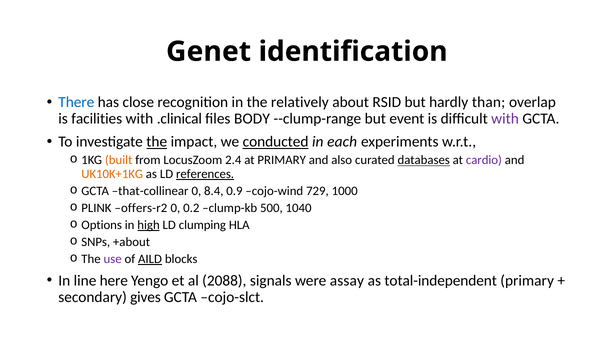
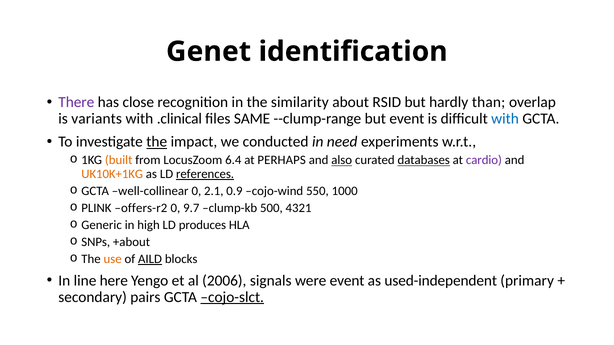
There colour: blue -> purple (76, 102)
relatively: relatively -> similarity (300, 102)
facilities: facilities -> variants (97, 119)
BODY: BODY -> SAME (252, 119)
with colour: purple -> blue (505, 119)
conducted underline: present -> none (276, 142)
each: each -> need (342, 142)
2.4: 2.4 -> 6.4 (233, 160)
at PRIMARY: PRIMARY -> PERHAPS (282, 160)
also underline: none -> present (342, 160)
that-collinear: that-collinear -> well-collinear (150, 191)
8.4: 8.4 -> 2.1 (214, 191)
729: 729 -> 550 (317, 191)
0.2: 0.2 -> 9.7 (191, 208)
1040: 1040 -> 4321 (299, 208)
Options: Options -> Generic (102, 225)
high underline: present -> none (149, 225)
clumping: clumping -> produces (202, 225)
use colour: purple -> orange (113, 259)
2088: 2088 -> 2006 (224, 281)
were assay: assay -> event (347, 281)
total-independent: total-independent -> used-independent (441, 281)
gives: gives -> pairs (145, 297)
cojo-slct underline: none -> present (232, 297)
